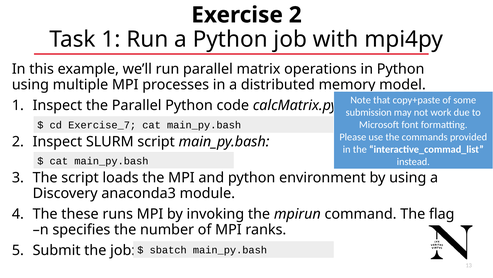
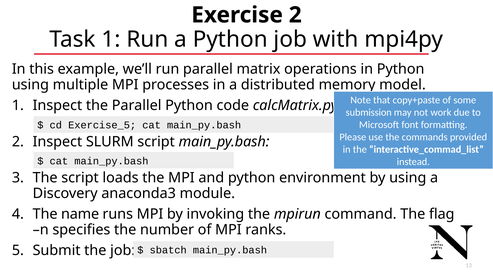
Exercise_7: Exercise_7 -> Exercise_5 (102, 125)
these: these -> name (80, 214)
